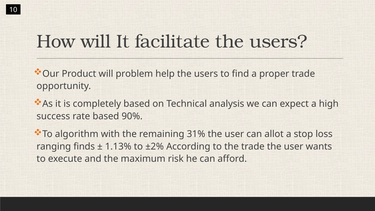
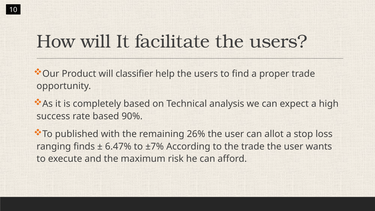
problem: problem -> classifier (134, 74)
algorithm: algorithm -> published (77, 134)
31%: 31% -> 26% (196, 134)
1.13%: 1.13% -> 6.47% (118, 146)
±2%: ±2% -> ±7% (155, 146)
